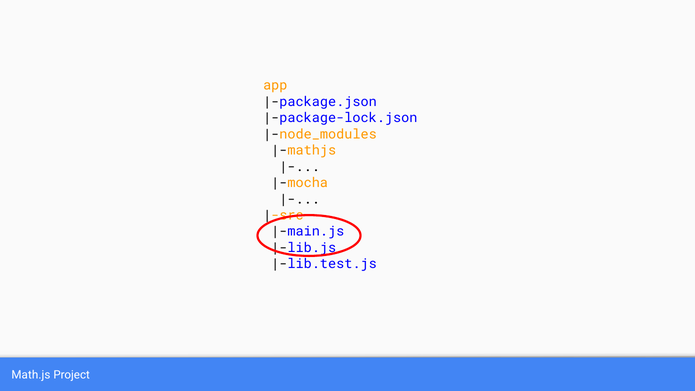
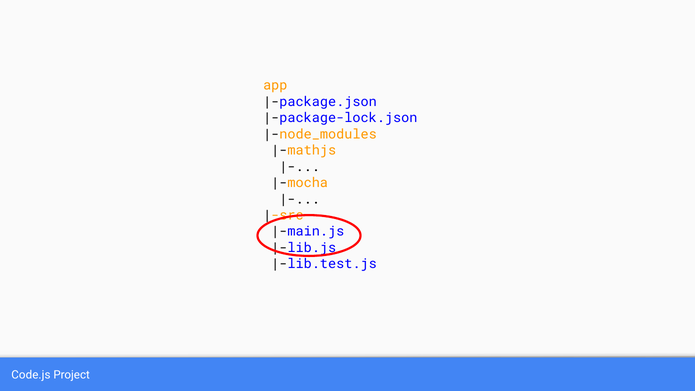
Math.js: Math.js -> Code.js (31, 375)
